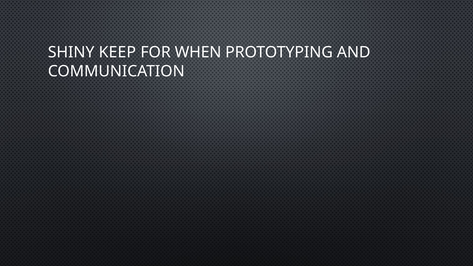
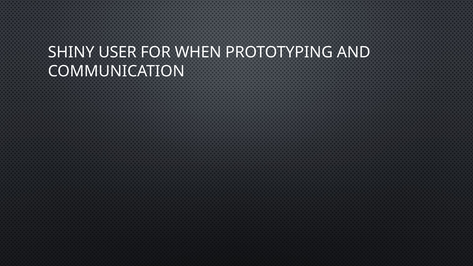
KEEP: KEEP -> USER (117, 52)
